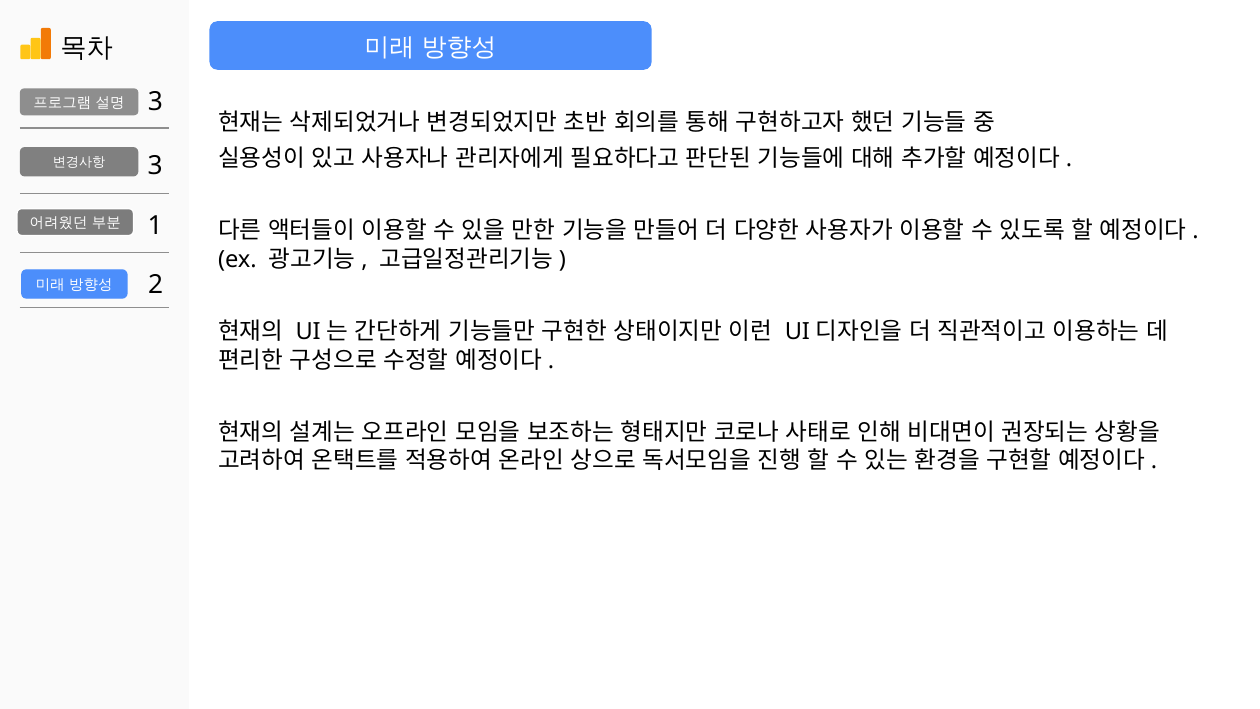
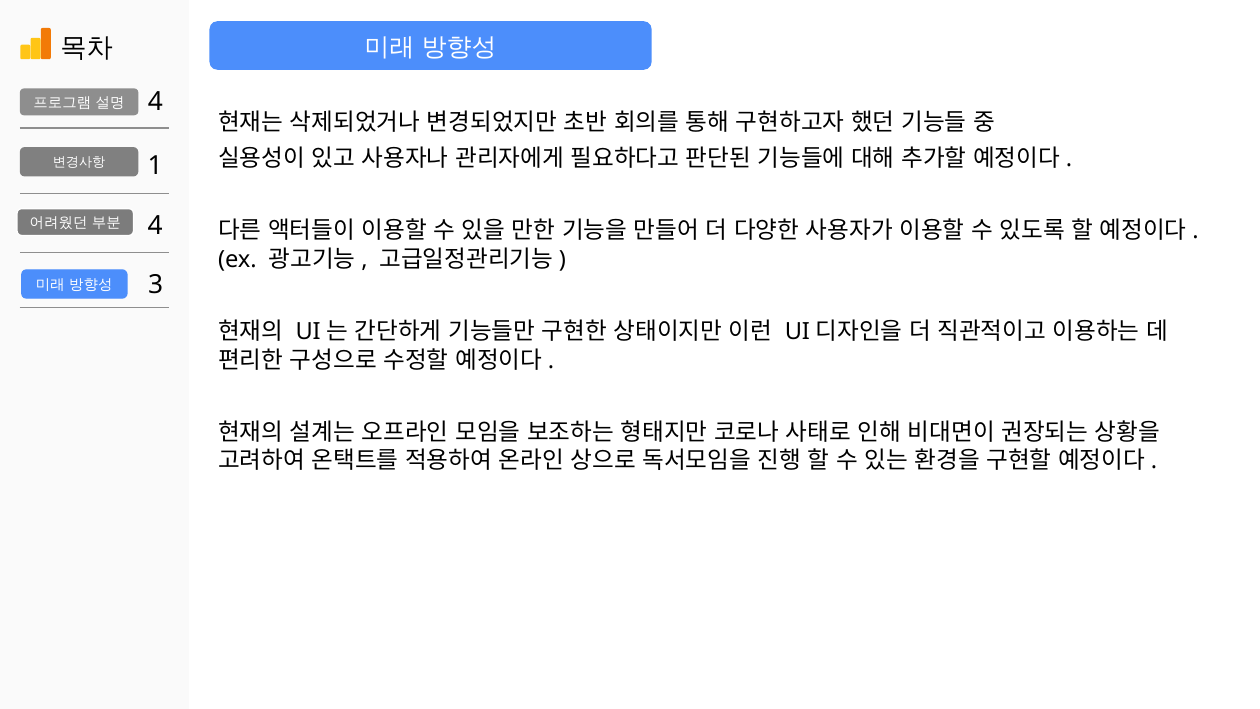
3: 3 -> 4 (155, 102)
3: 3 -> 1 (155, 165)
1: 1 -> 4 (155, 226)
2: 2 -> 3 (156, 285)
